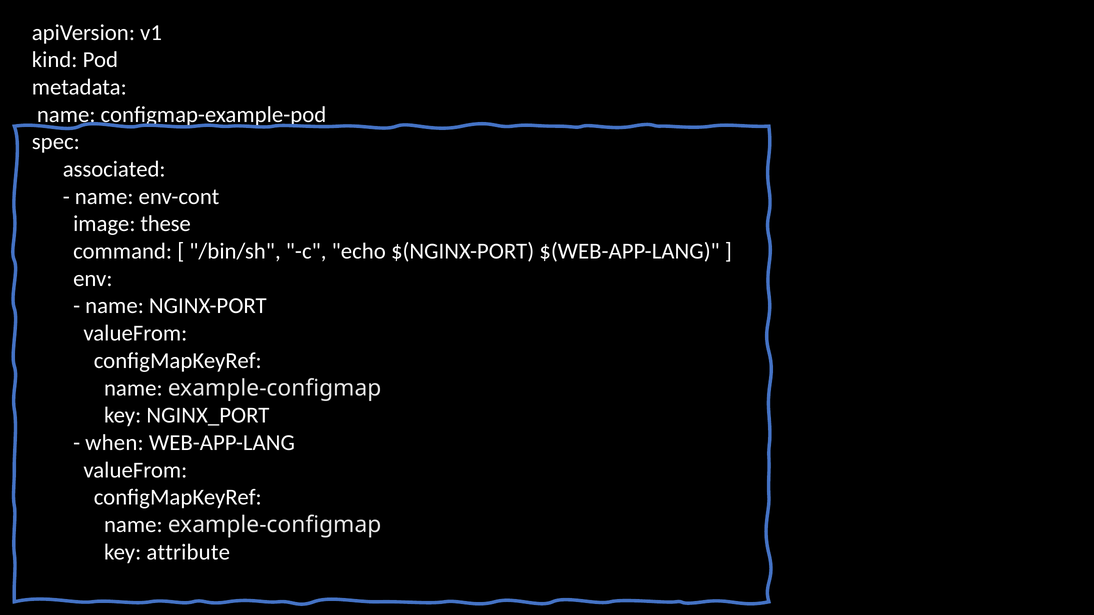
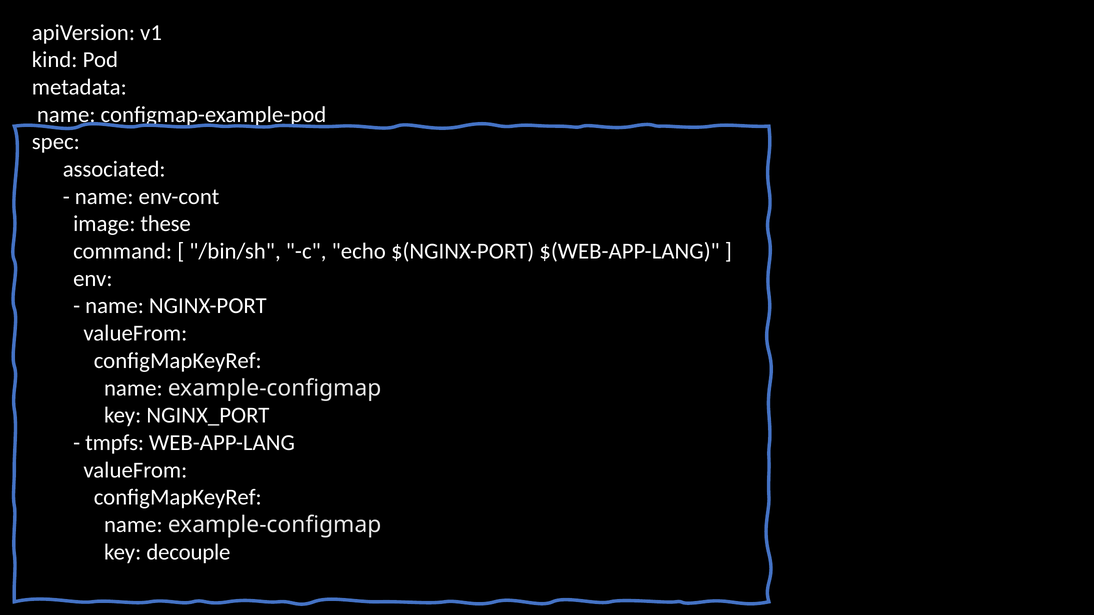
when: when -> tmpfs (115, 443)
attribute: attribute -> decouple (188, 552)
